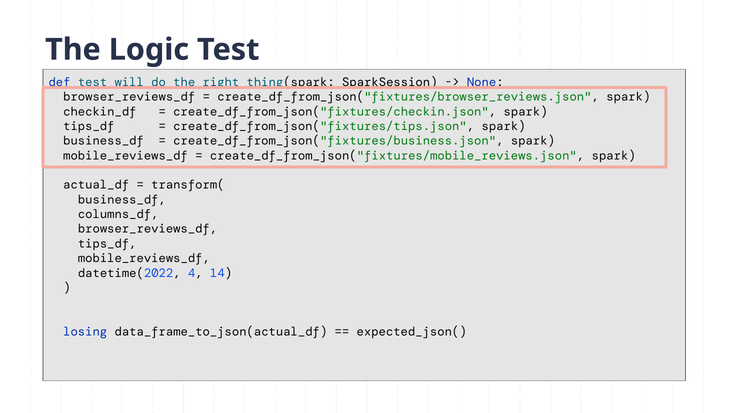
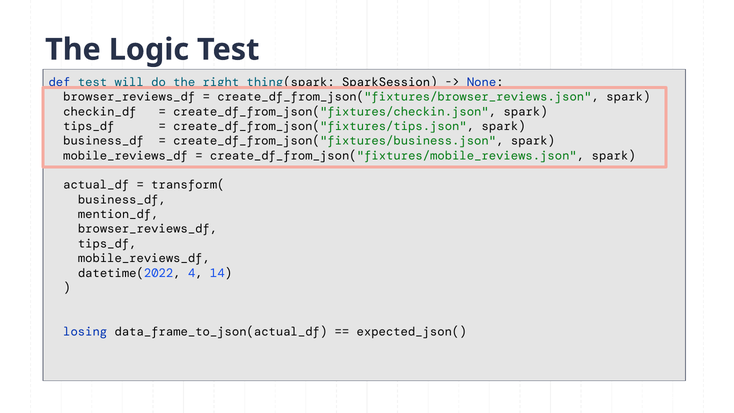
columns_df: columns_df -> mention_df (118, 214)
